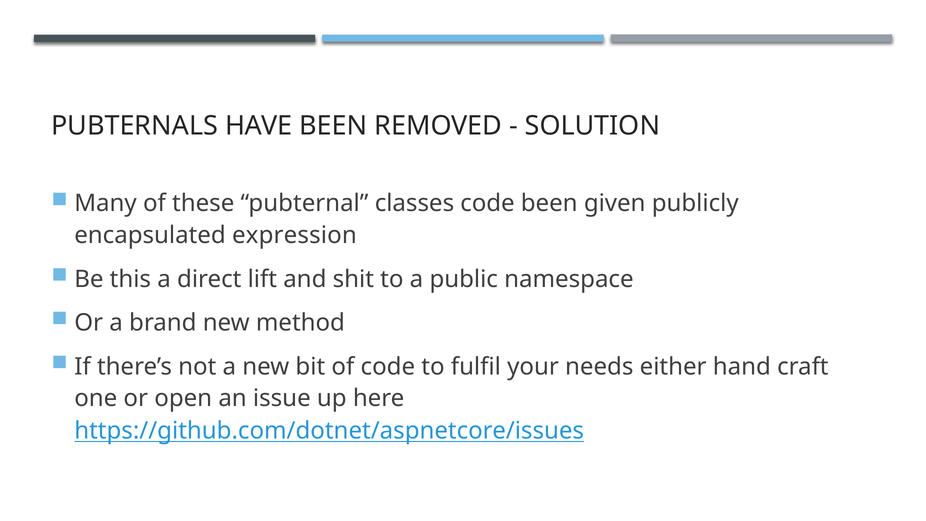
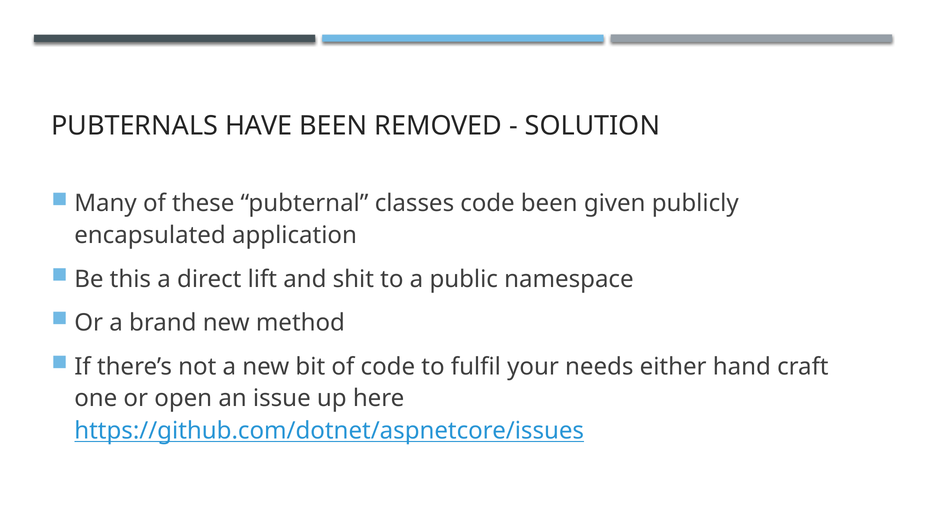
expression: expression -> application (294, 235)
